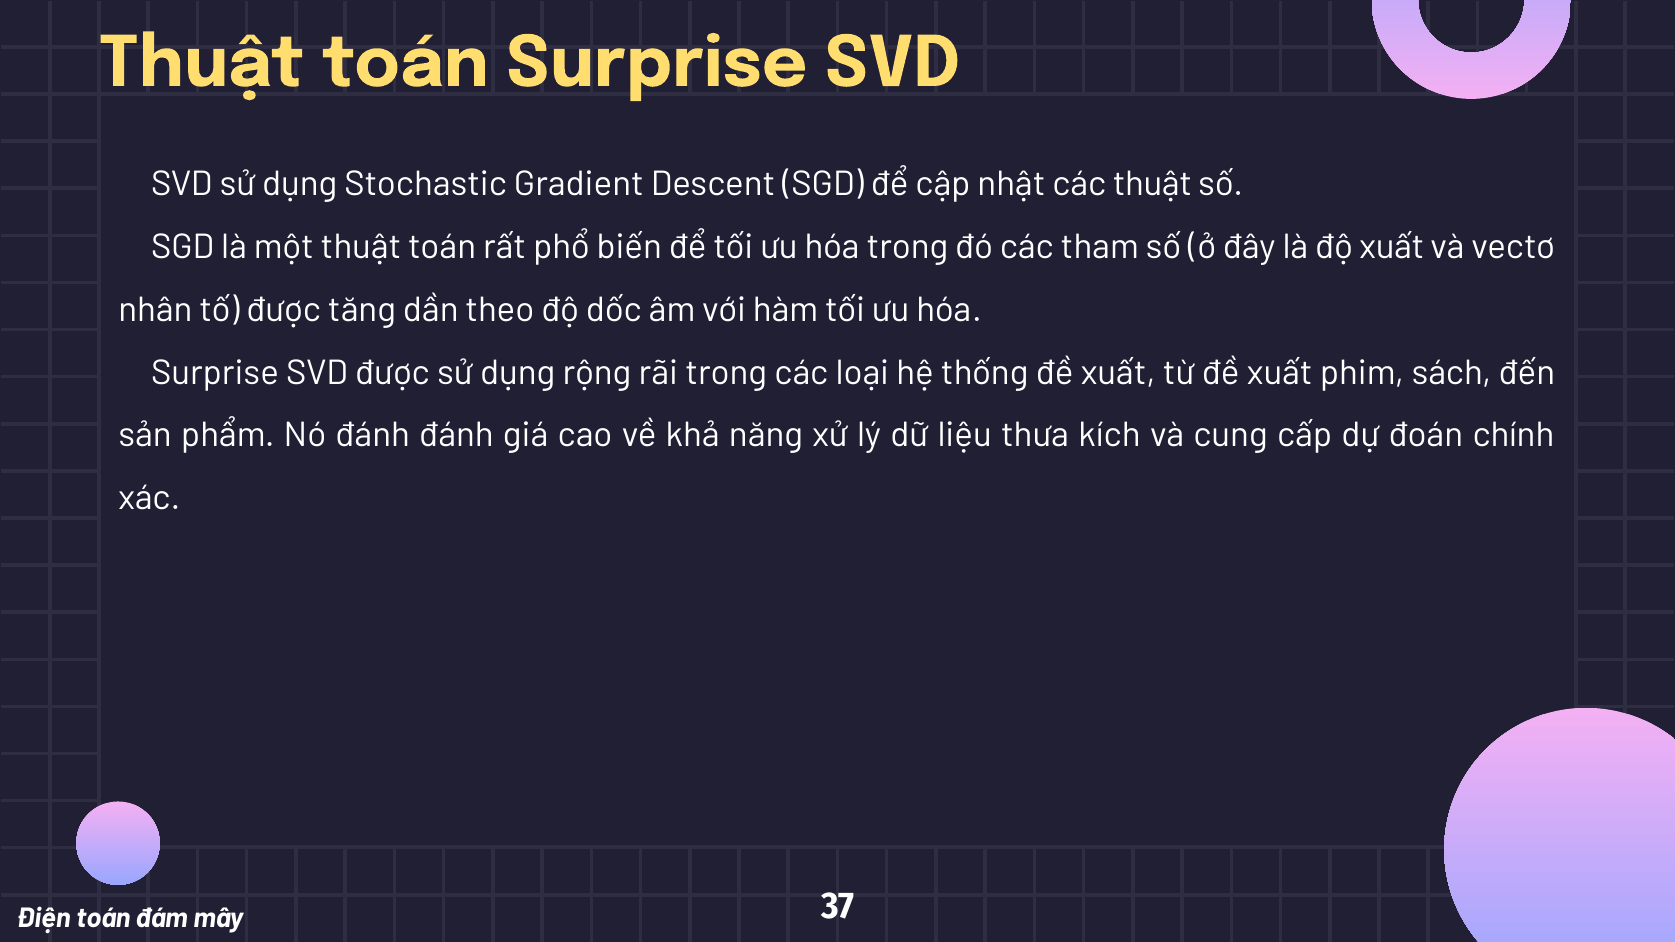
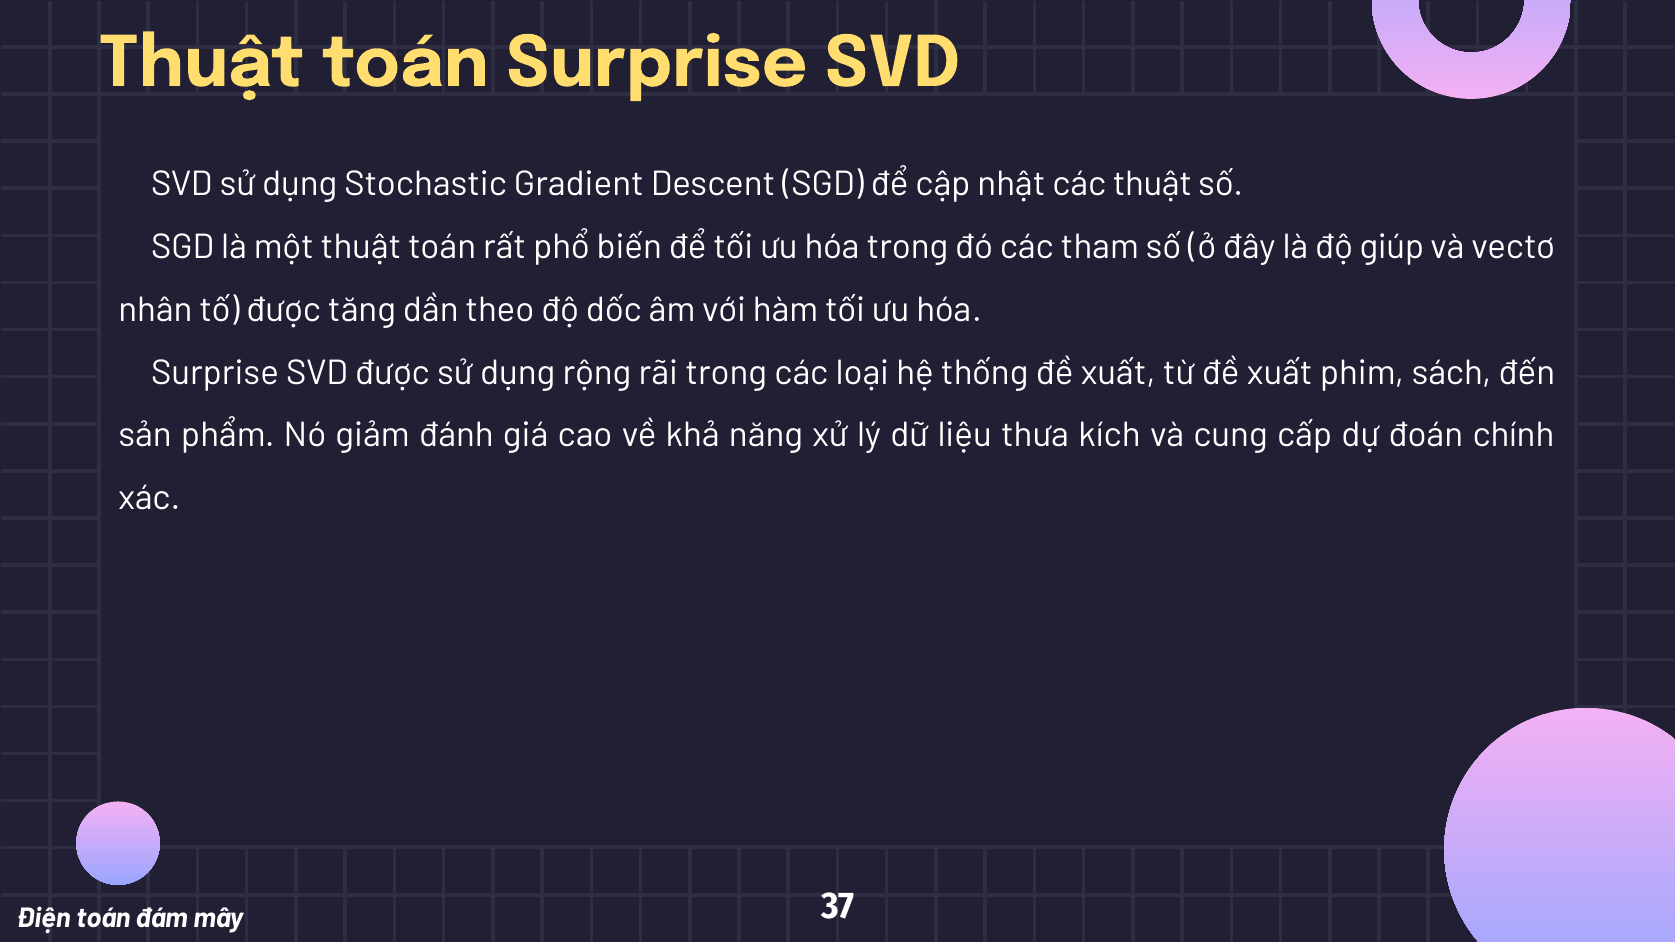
độ xuất: xuất -> giúp (1392, 247)
Nó đánh: đánh -> giảm (373, 436)
